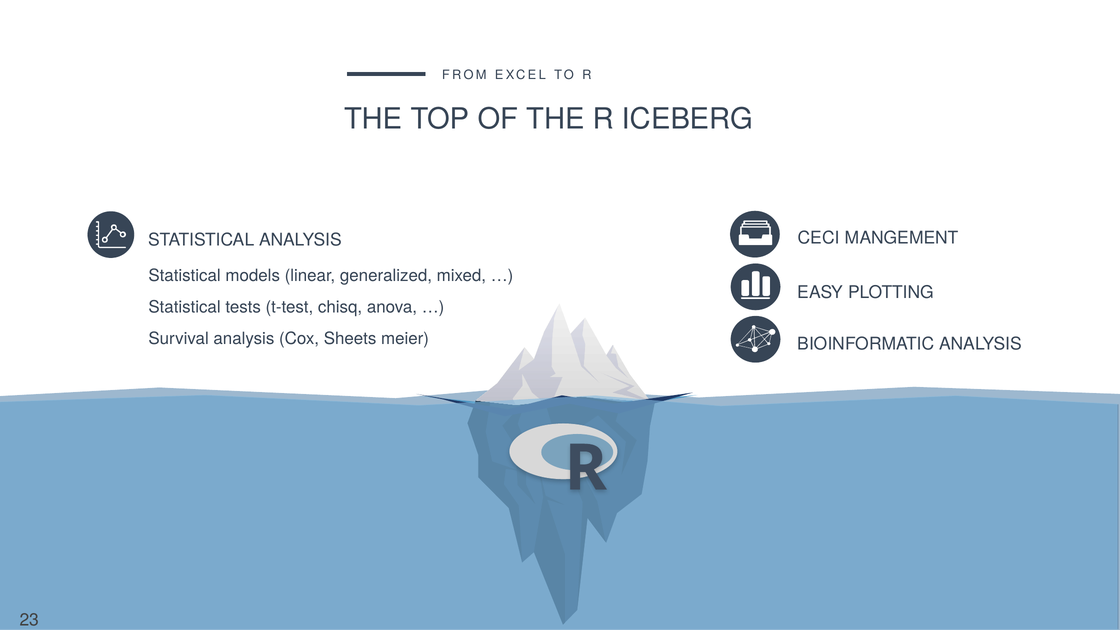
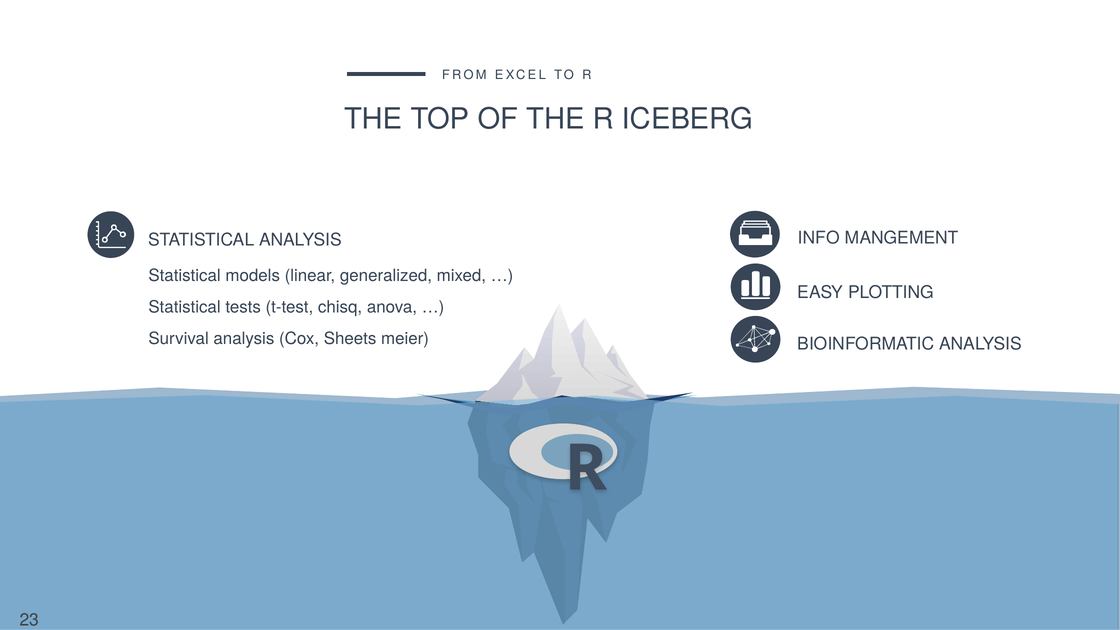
CECI: CECI -> INFO (819, 238)
